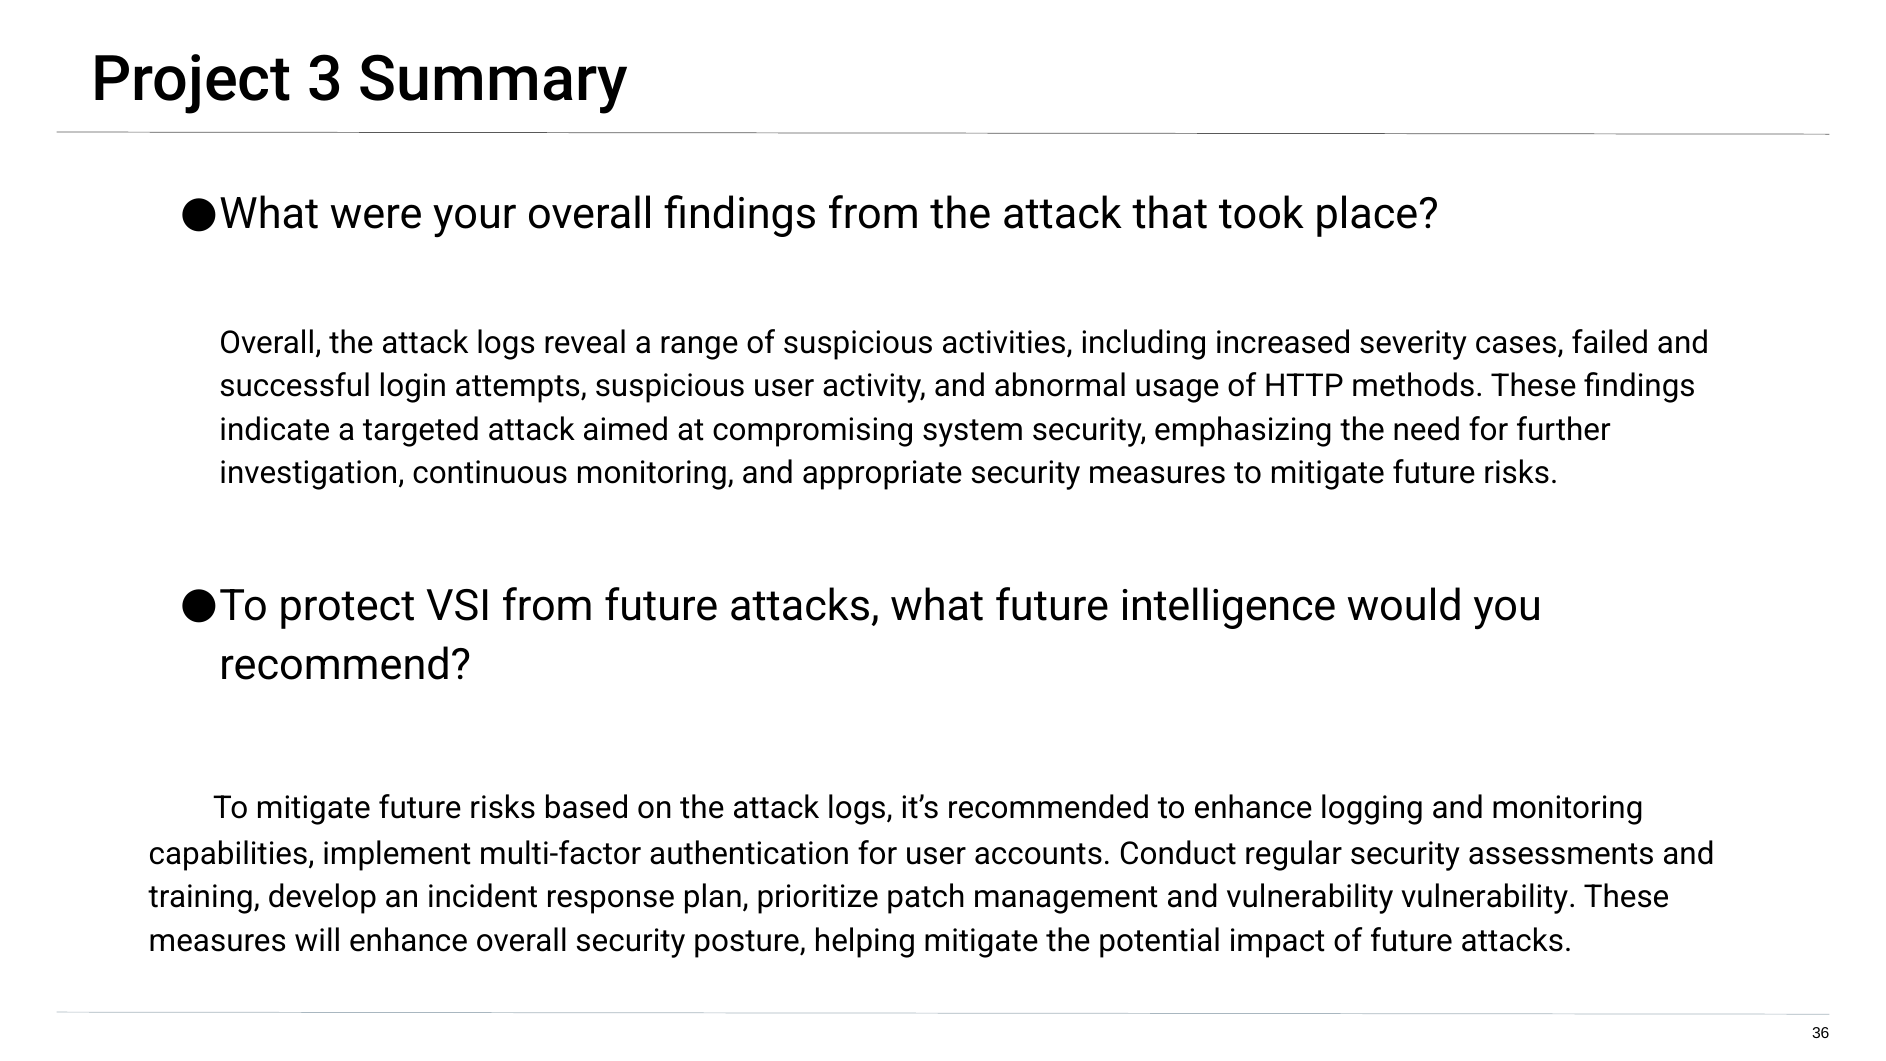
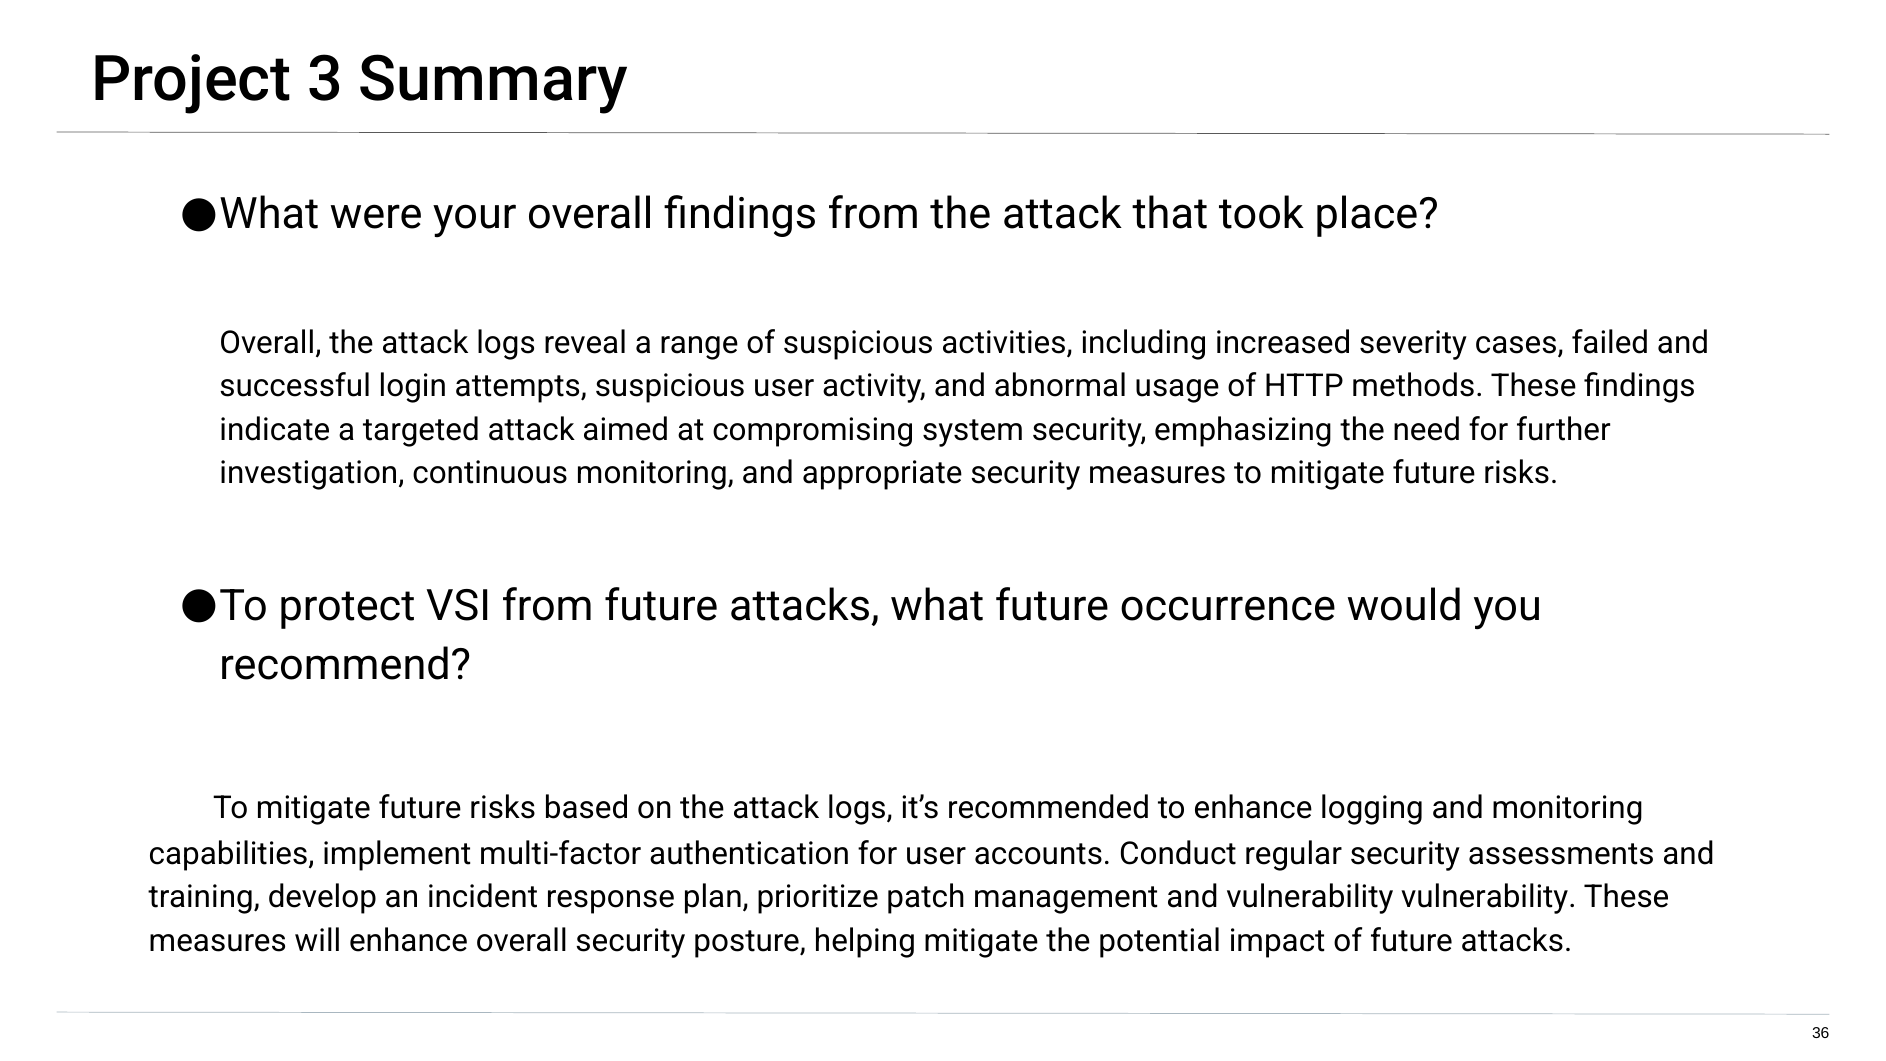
intelligence: intelligence -> occurrence (1228, 606)
